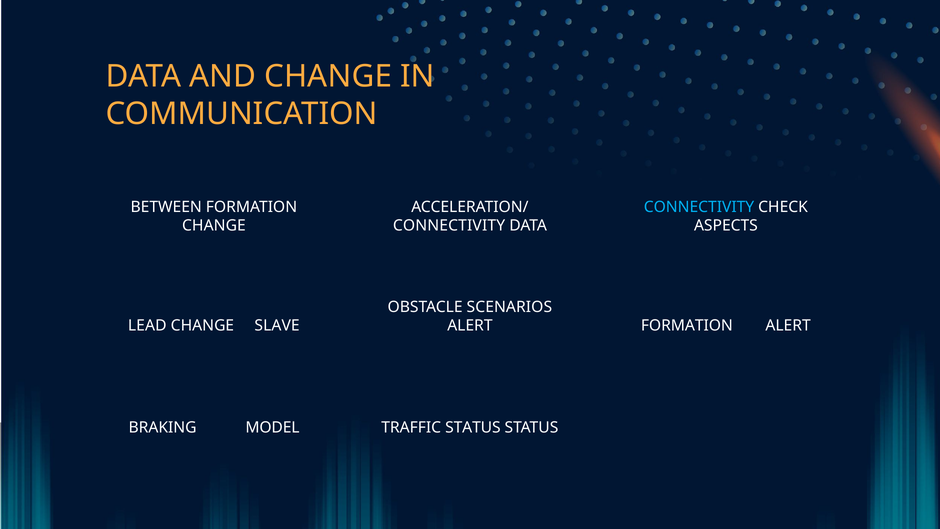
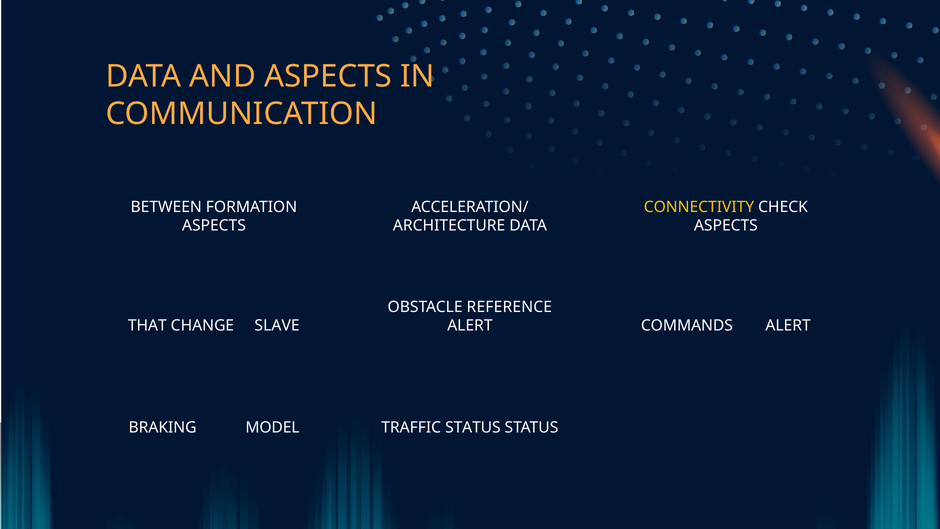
AND CHANGE: CHANGE -> ASPECTS (328, 76)
CONNECTIVITY colour: light blue -> yellow (699, 207)
CHANGE: CHANGE -> ASPECTS (214, 226)
CONNECTIVITY: CONNECTIVITY -> ARCHITECTURE (449, 226)
SCENARIOS: SCENARIOS -> REFERENCE (509, 307)
LEAD: LEAD -> THAT (147, 326)
ALERT FORMATION: FORMATION -> COMMANDS (687, 326)
